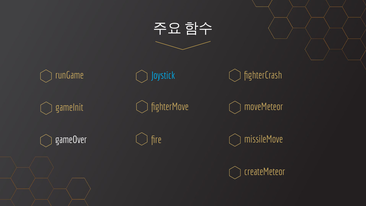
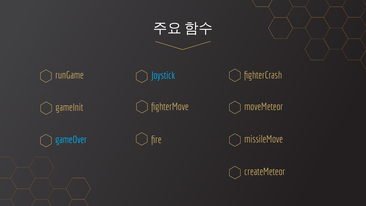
gameOver colour: white -> light blue (71, 140)
